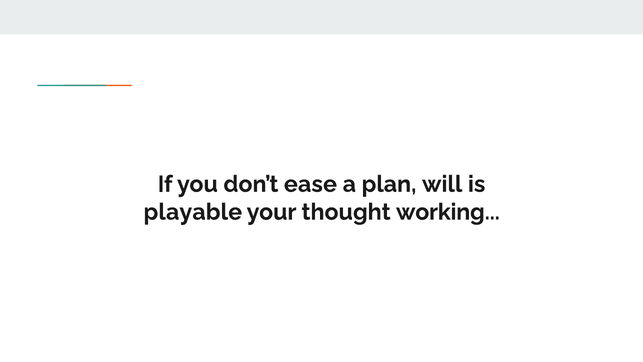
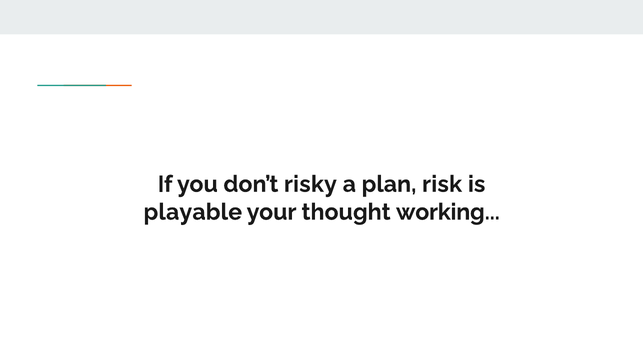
ease: ease -> risky (310, 184)
will: will -> risk (442, 184)
